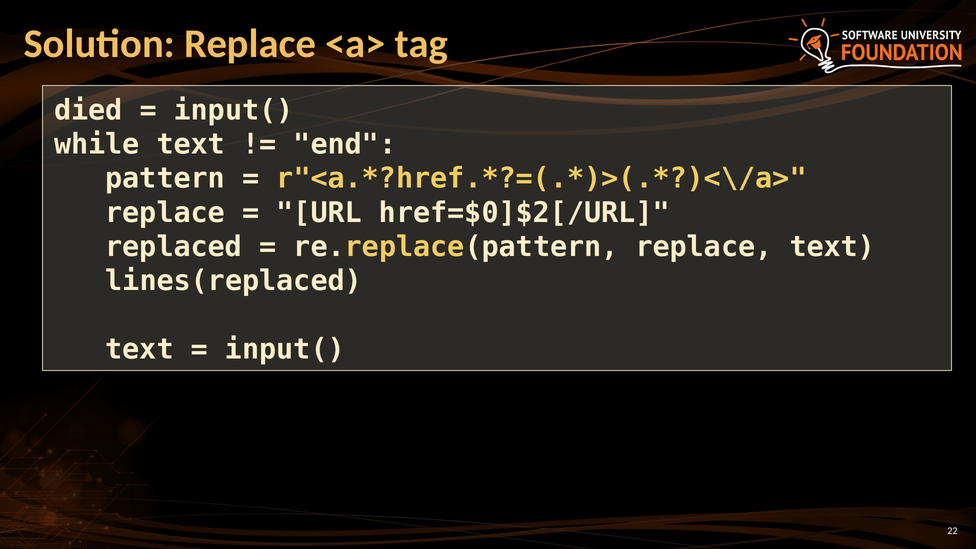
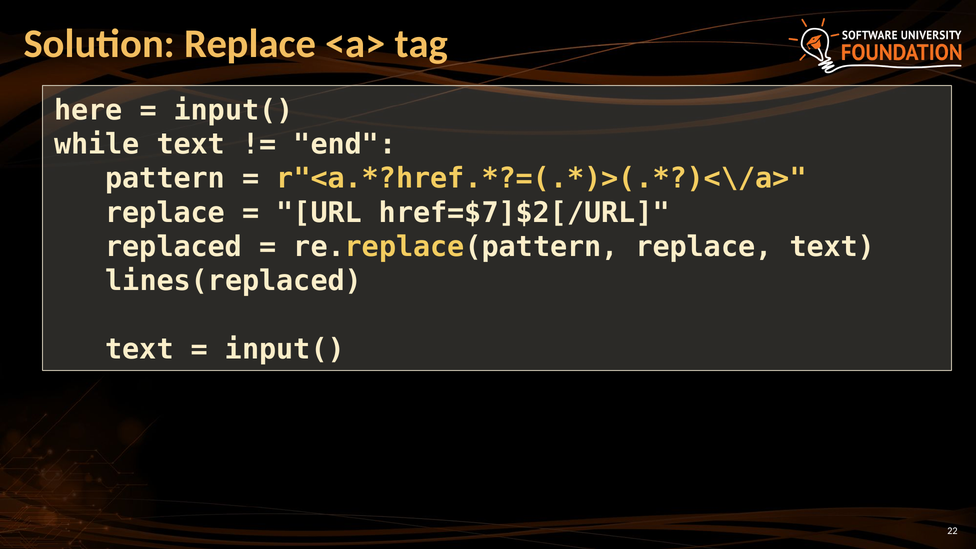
died: died -> here (88, 110)
href=$0]$2[/URL: href=$0]$2[/URL -> href=$7]$2[/URL (524, 213)
